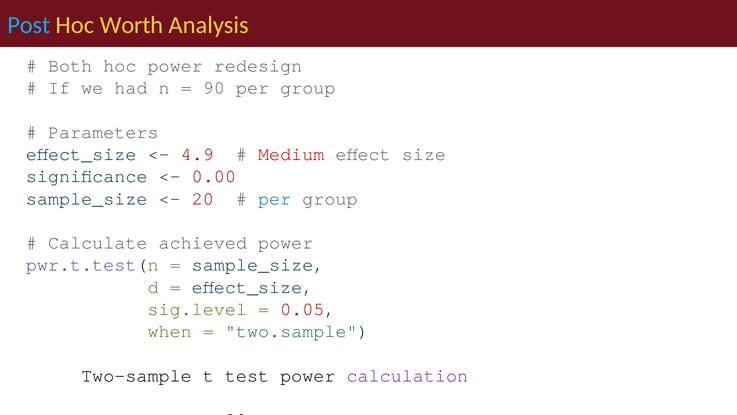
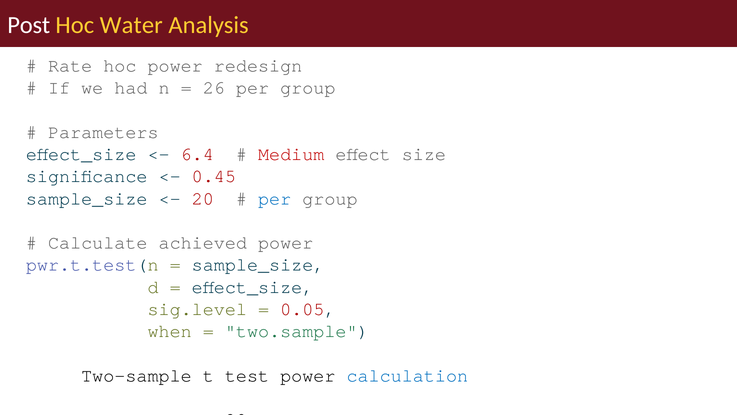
Post colour: light blue -> white (29, 25)
Worth: Worth -> Water (131, 25)
Both: Both -> Rate (70, 66)
90: 90 -> 26 (214, 88)
4.9: 4.9 -> 6.4 (197, 154)
0.00: 0.00 -> 0.45 (214, 176)
calculation colour: purple -> blue (407, 375)
